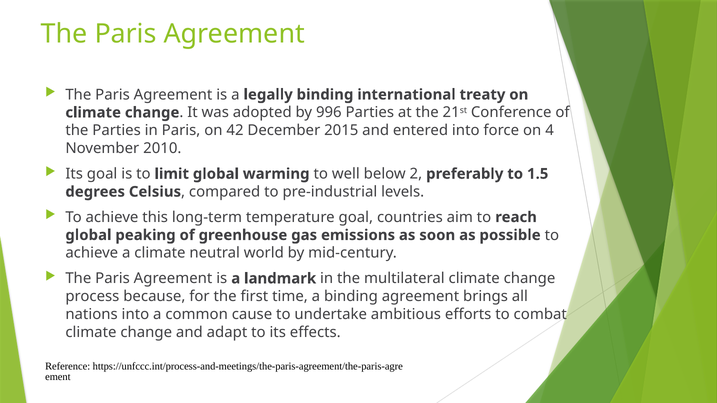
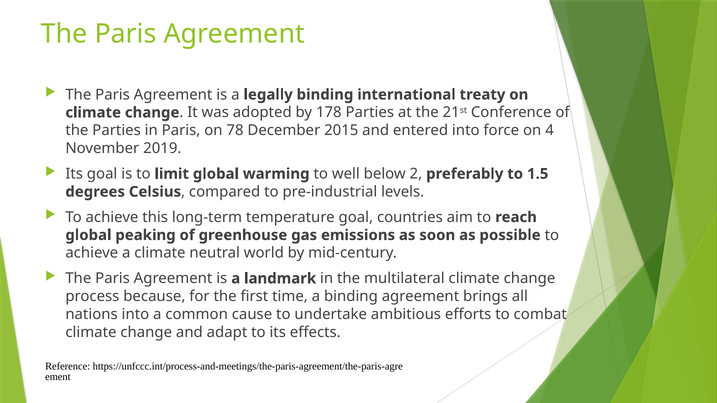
996: 996 -> 178 (329, 113)
42: 42 -> 78 (235, 131)
2010: 2010 -> 2019 (162, 149)
